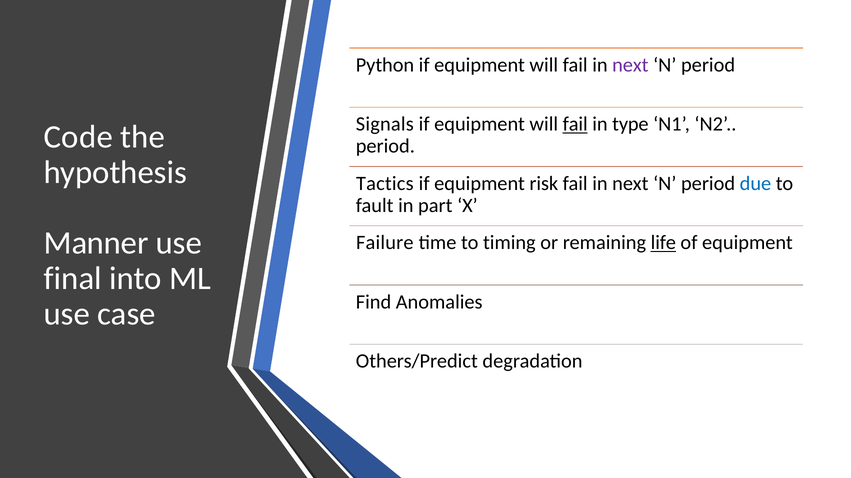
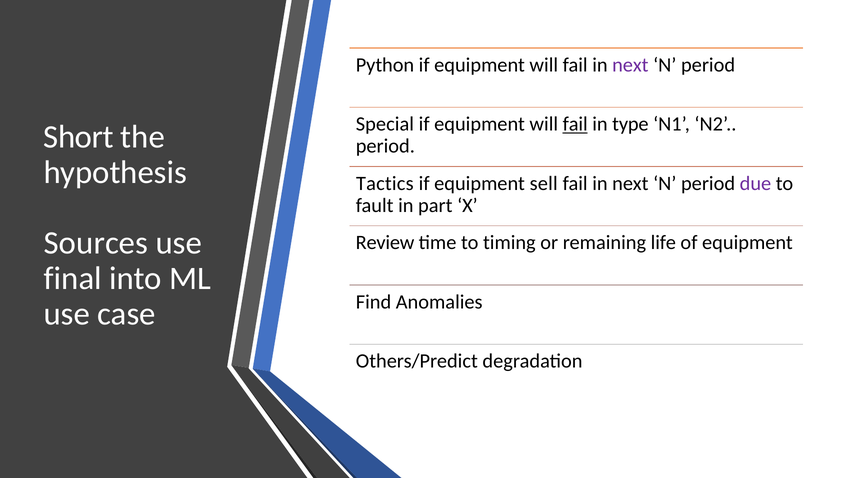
Signals: Signals -> Special (385, 124)
Code: Code -> Short (79, 137)
risk: risk -> sell (544, 184)
due colour: blue -> purple (755, 184)
Manner: Manner -> Sources (96, 244)
Failure: Failure -> Review (385, 243)
life underline: present -> none (663, 243)
